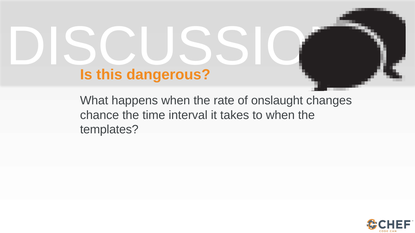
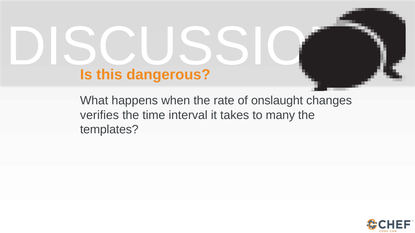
chance: chance -> verifies (99, 115)
to when: when -> many (280, 115)
